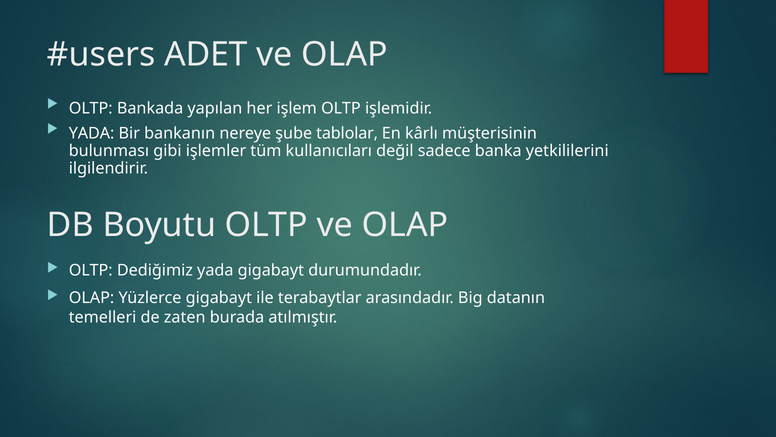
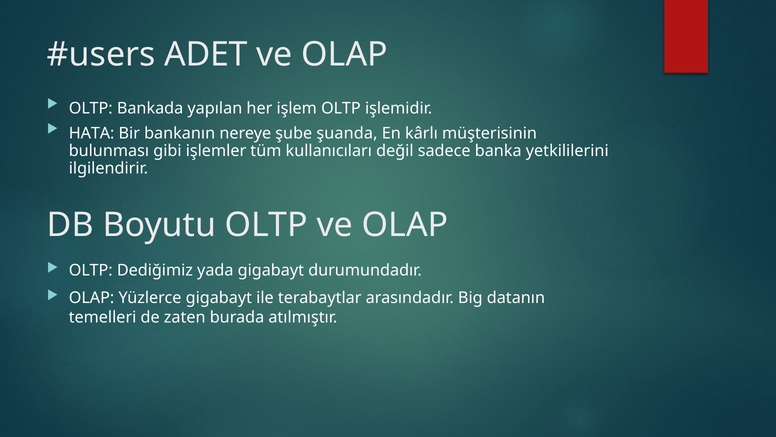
YADA: YADA -> HATA (92, 133)
tablolar: tablolar -> şuanda (347, 133)
